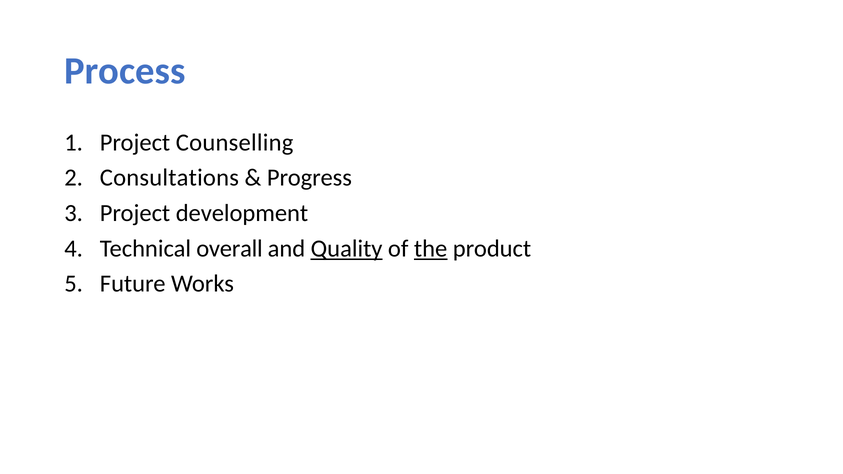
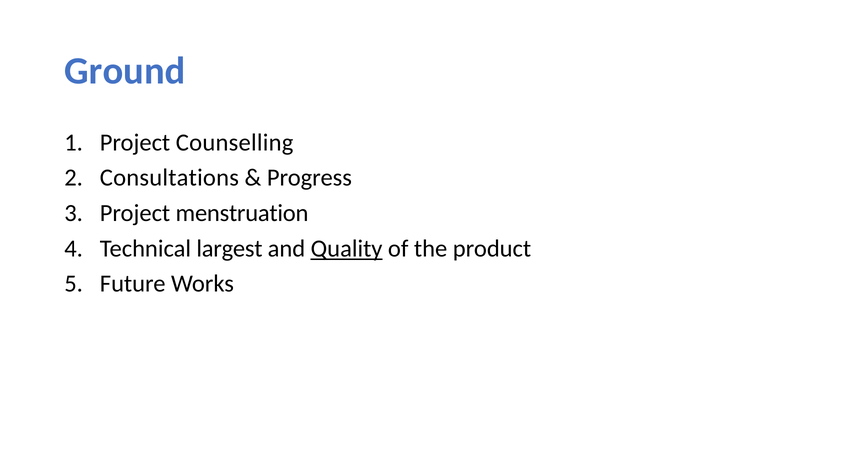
Process: Process -> Ground (125, 71)
development: development -> menstruation (242, 213)
overall: overall -> largest (229, 249)
the underline: present -> none (431, 249)
